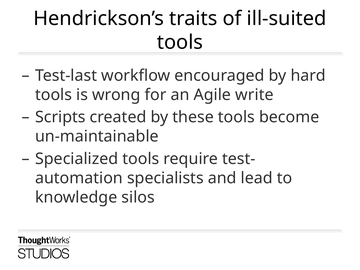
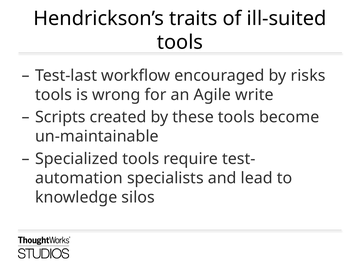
hard: hard -> risks (308, 76)
